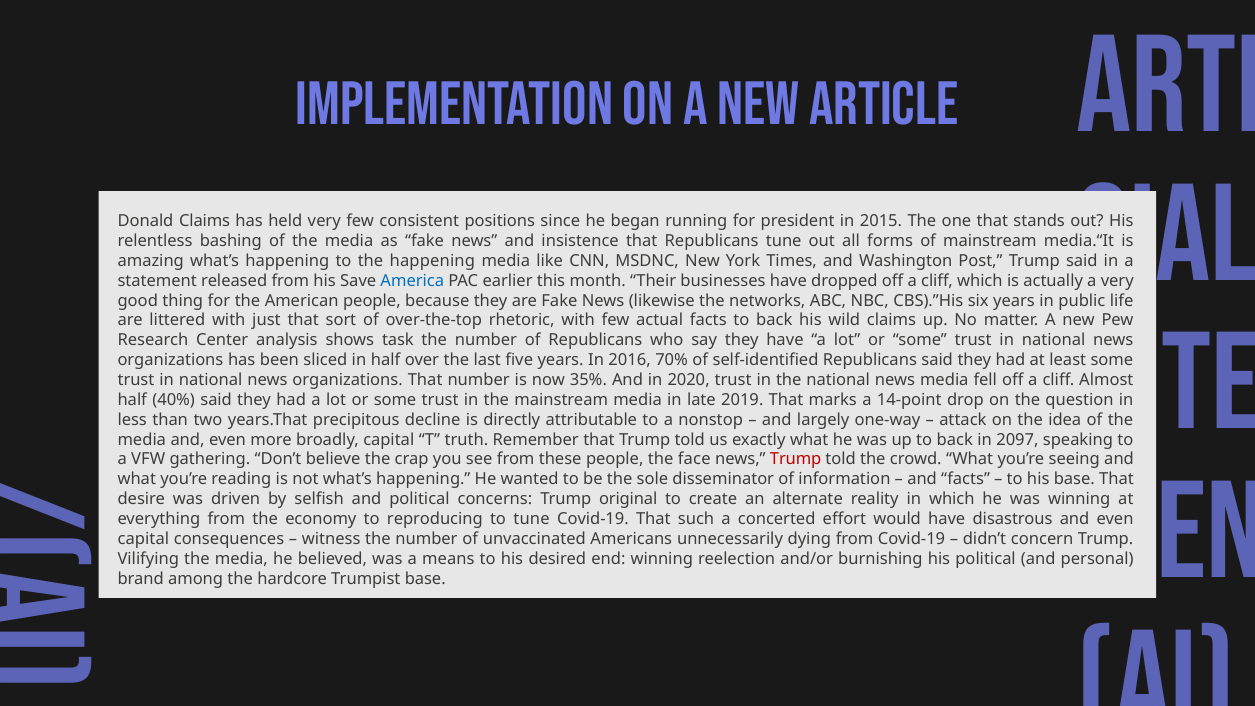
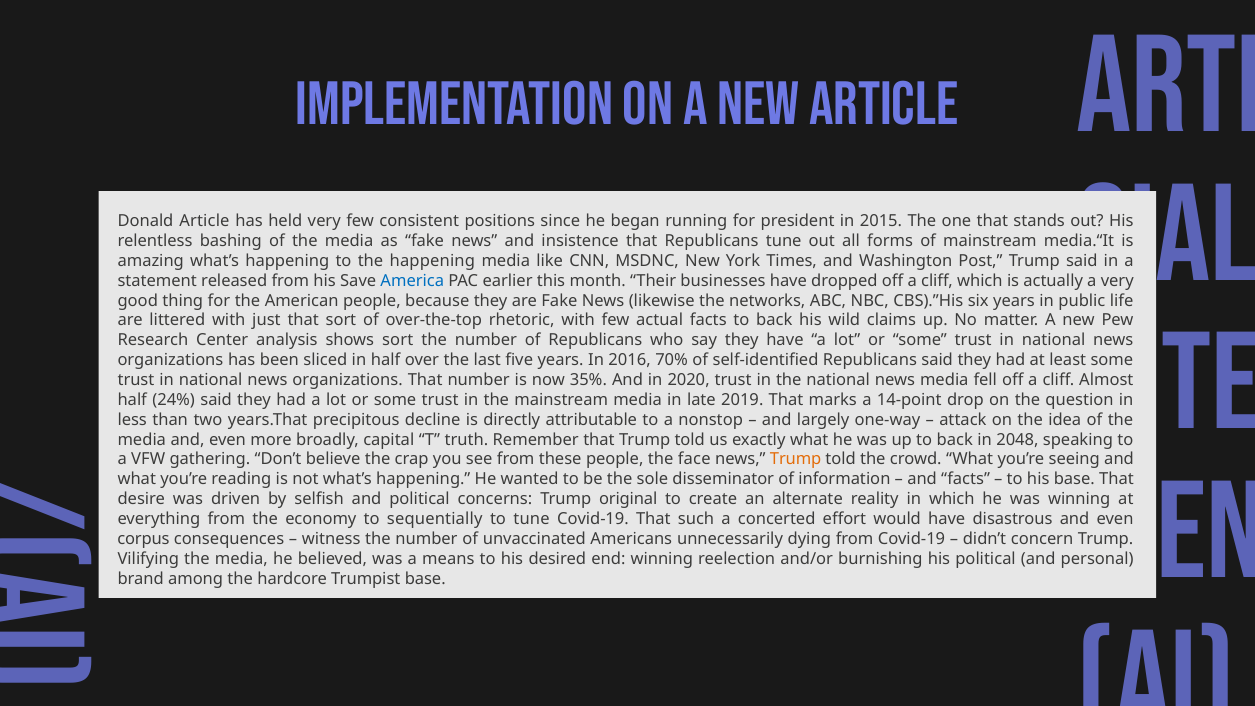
Donald Claims: Claims -> Article (204, 221)
shows task: task -> sort (398, 340)
40%: 40% -> 24% (174, 400)
2097: 2097 -> 2048 (1017, 440)
Trump colour: red -> orange (796, 459)
reproducing: reproducing -> sequentially (435, 519)
capital: capital -> corpus (143, 539)
